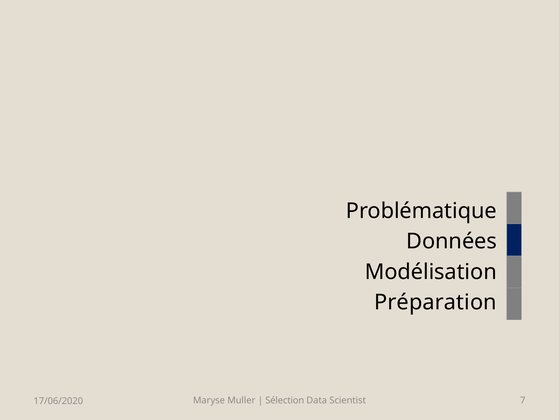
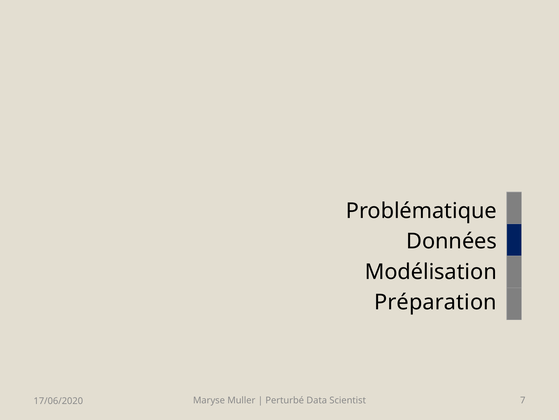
Sélection: Sélection -> Perturbé (285, 400)
